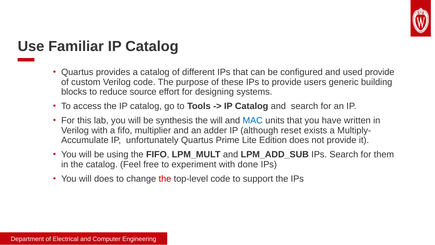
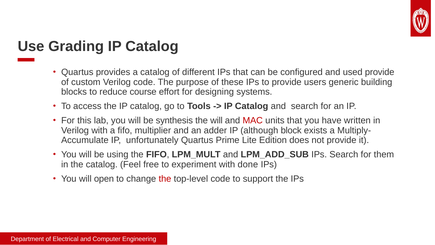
Familiar: Familiar -> Grading (76, 46)
source: source -> course (143, 92)
MAC colour: blue -> red (253, 120)
reset: reset -> block (291, 130)
will does: does -> open (104, 178)
